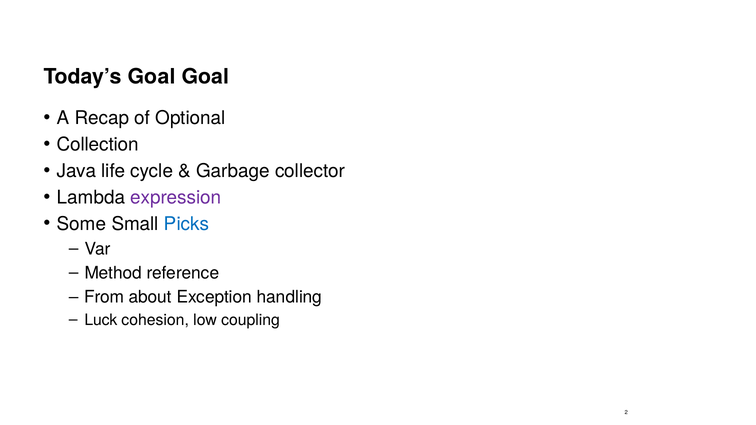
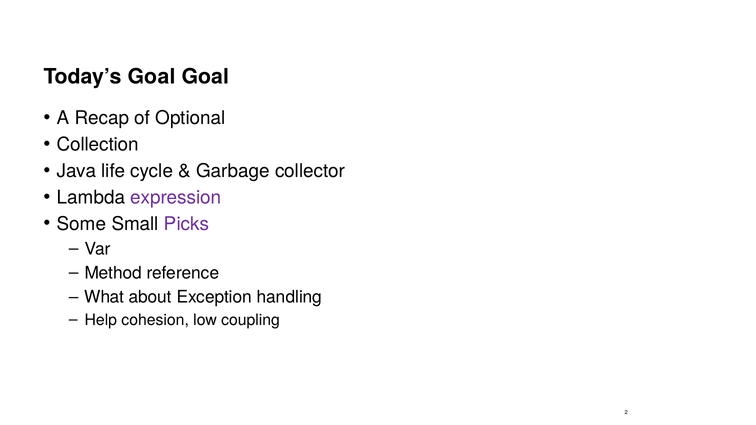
Picks colour: blue -> purple (187, 224)
From: From -> What (104, 297)
Luck: Luck -> Help (101, 320)
